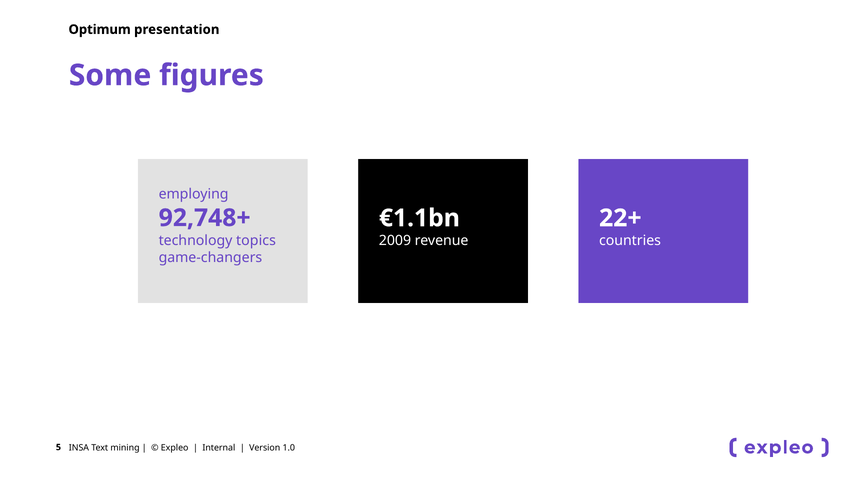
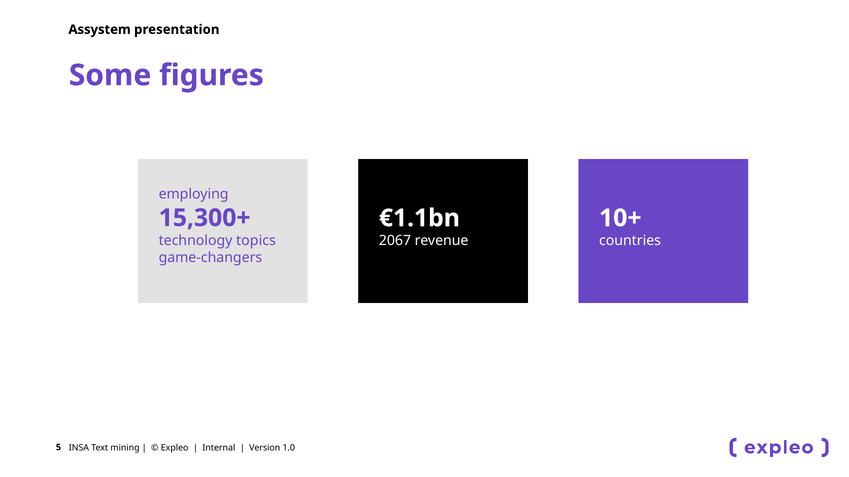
Optimum: Optimum -> Assystem (100, 30)
92,748+: 92,748+ -> 15,300+ (205, 218)
22+: 22+ -> 10+ (620, 218)
2009: 2009 -> 2067 (395, 241)
